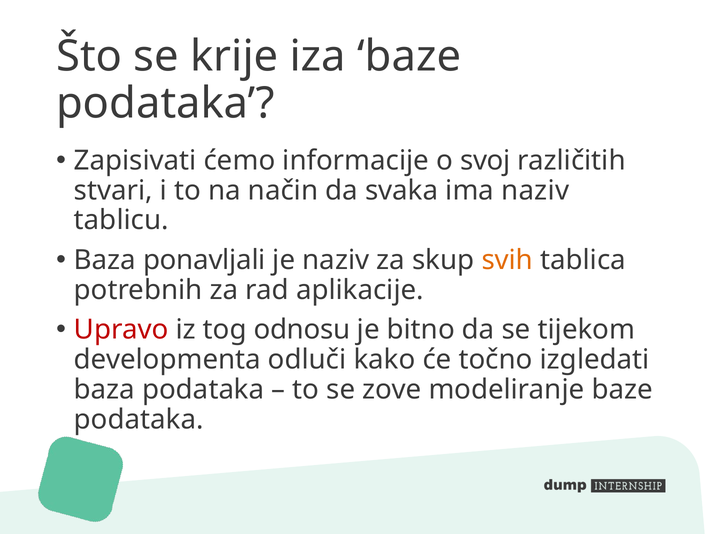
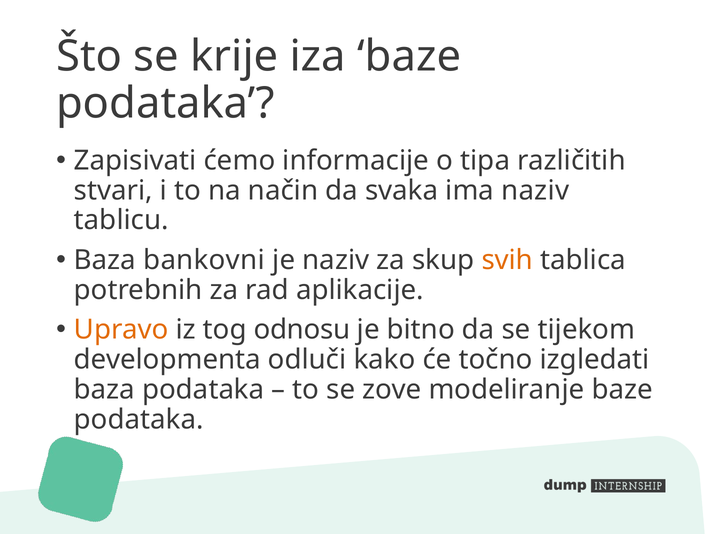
svoj: svoj -> tipa (485, 161)
ponavljali: ponavljali -> bankovni (204, 260)
Upravo colour: red -> orange (121, 330)
